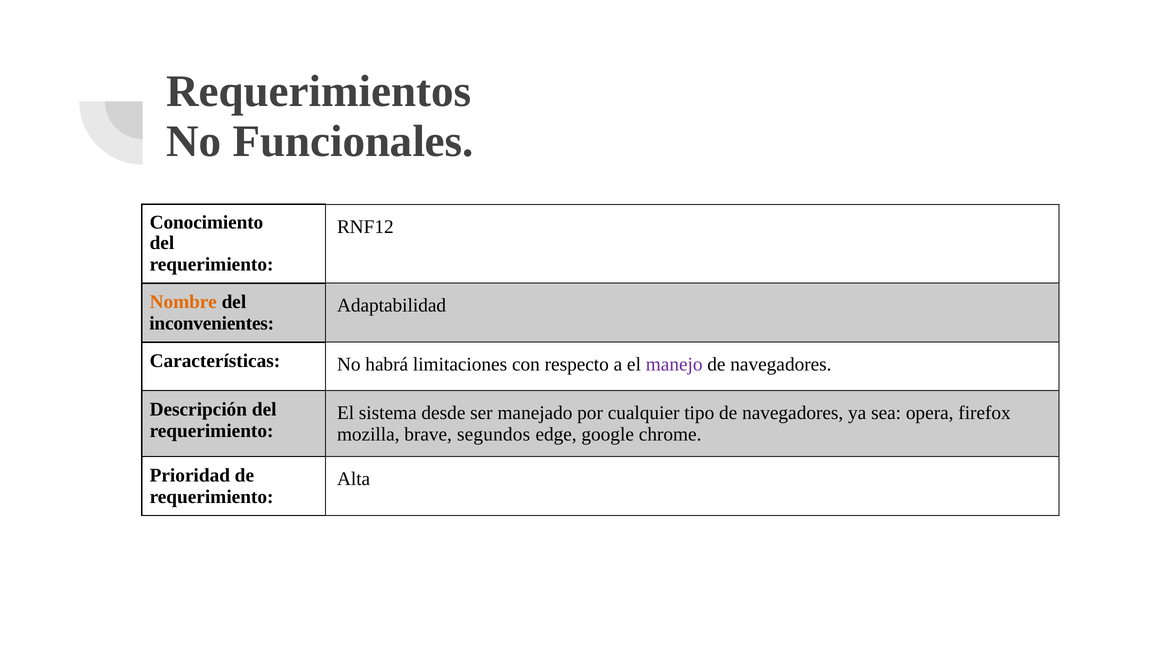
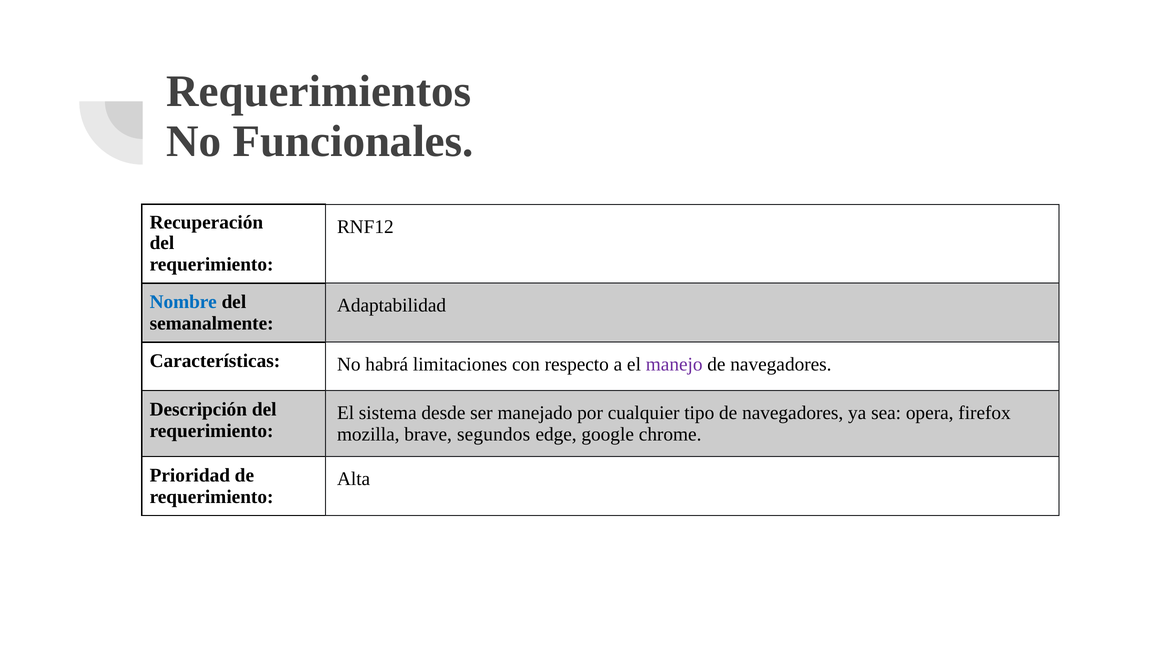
Conocimiento: Conocimiento -> Recuperación (206, 222)
Nombre colour: orange -> blue (183, 302)
inconvenientes: inconvenientes -> semanalmente (212, 323)
